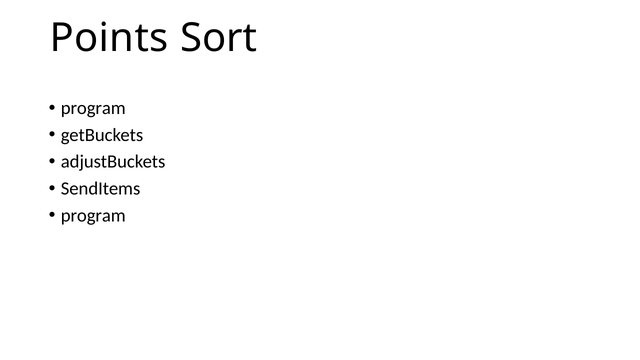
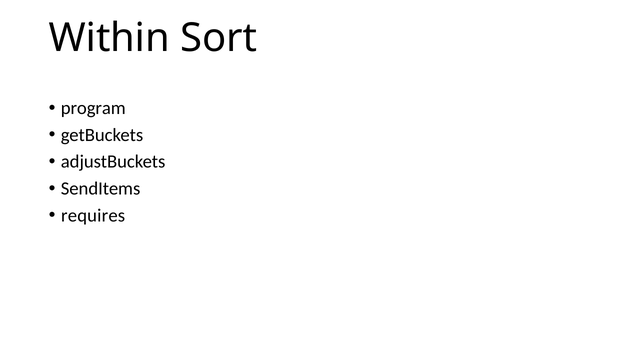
Points: Points -> Within (109, 38)
program: program -> requires (93, 215)
